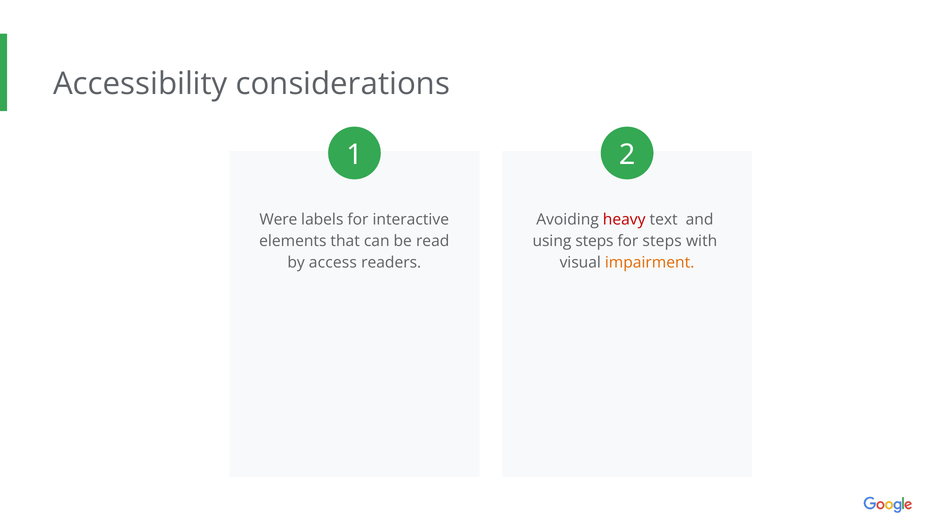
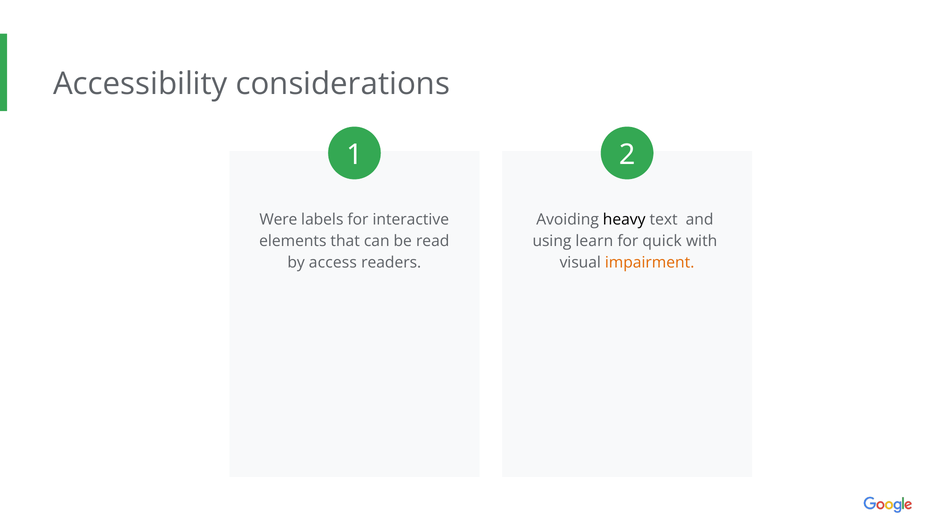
heavy colour: red -> black (624, 219)
using steps: steps -> learn (594, 241)
for steps: steps -> quick (662, 241)
